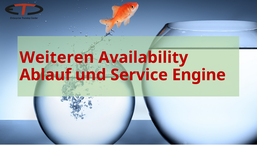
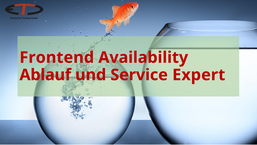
Weiteren: Weiteren -> Frontend (57, 57)
Engine: Engine -> Expert (199, 75)
